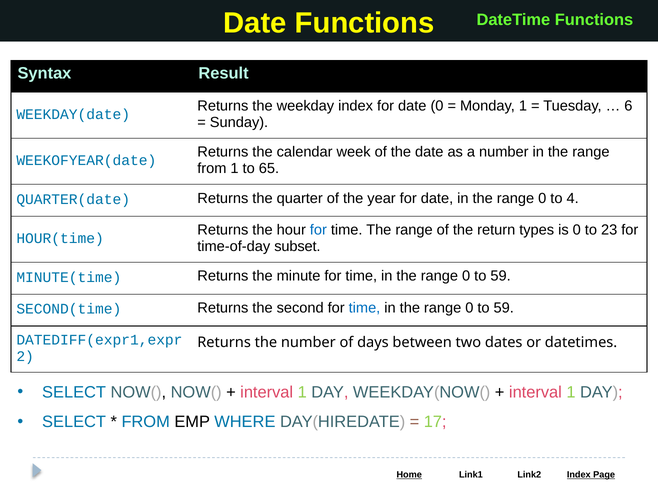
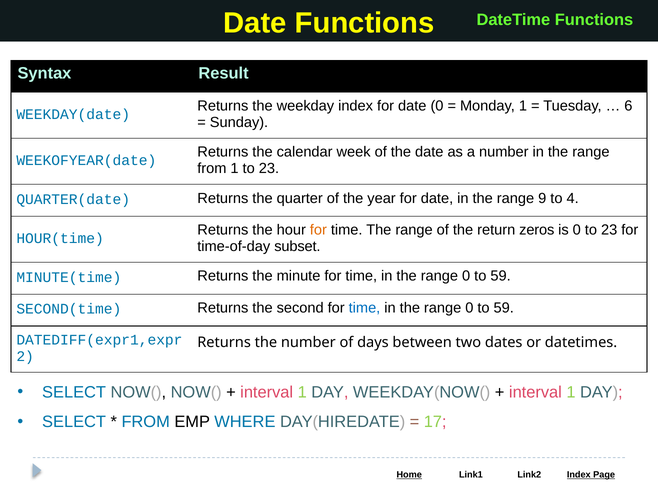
1 to 65: 65 -> 23 (269, 168)
0: 0 -> 9 (542, 198)
for colour: blue -> orange (318, 230)
types: types -> zeros (537, 230)
